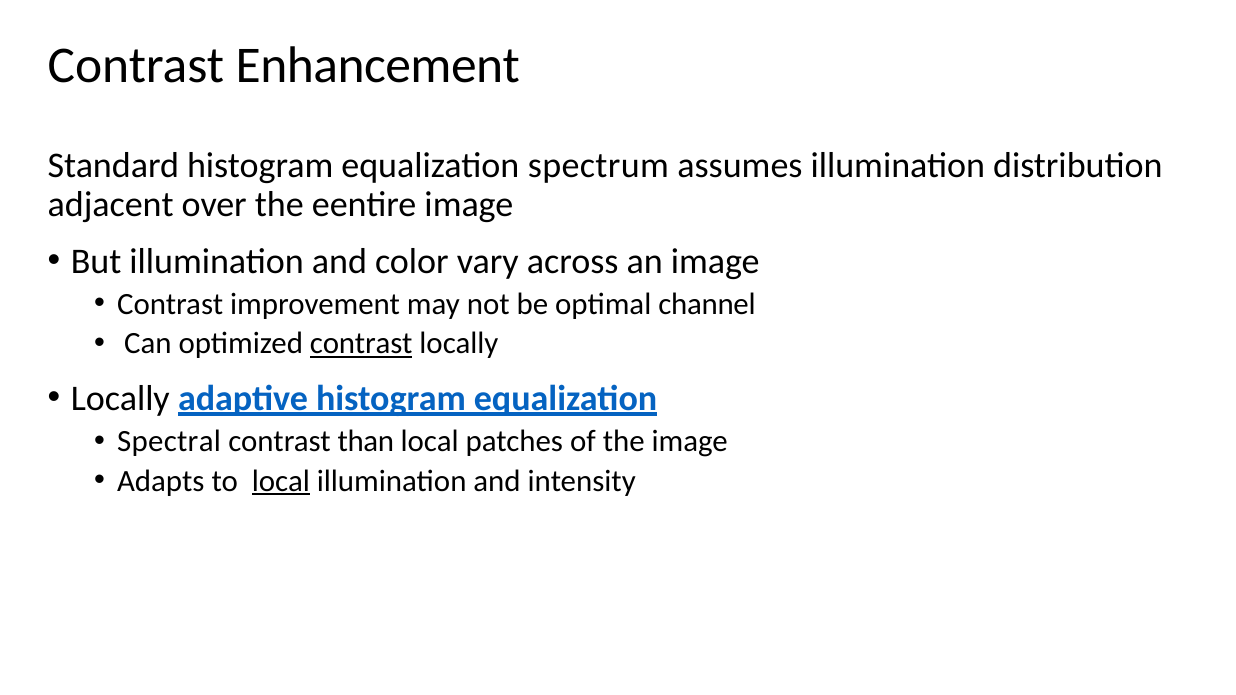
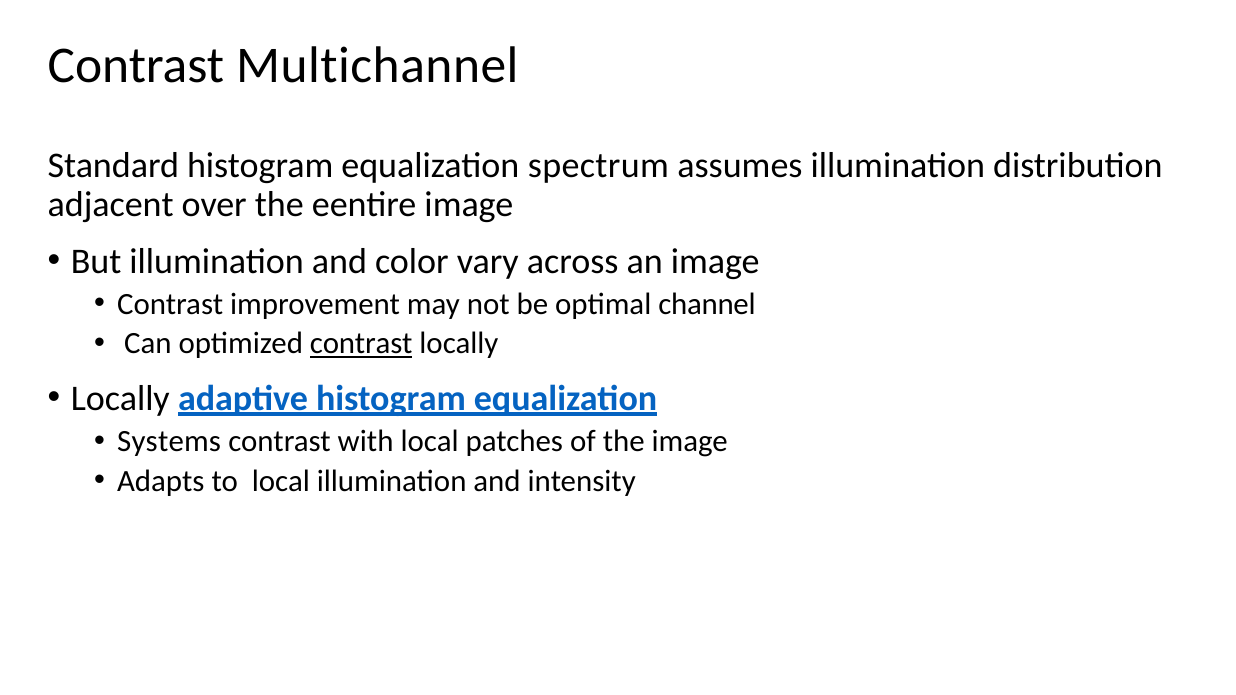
Enhancement: Enhancement -> Multichannel (377, 66)
Spectral: Spectral -> Systems (169, 441)
than: than -> with (366, 441)
local underline: present -> none (281, 481)
